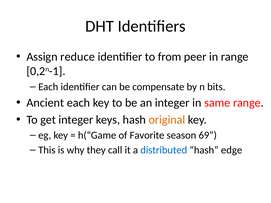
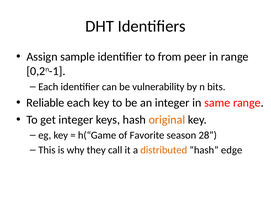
reduce: reduce -> sample (78, 57)
compensate: compensate -> vulnerability (158, 87)
Ancient: Ancient -> Reliable (45, 103)
69: 69 -> 28 (208, 135)
distributed colour: blue -> orange (164, 150)
